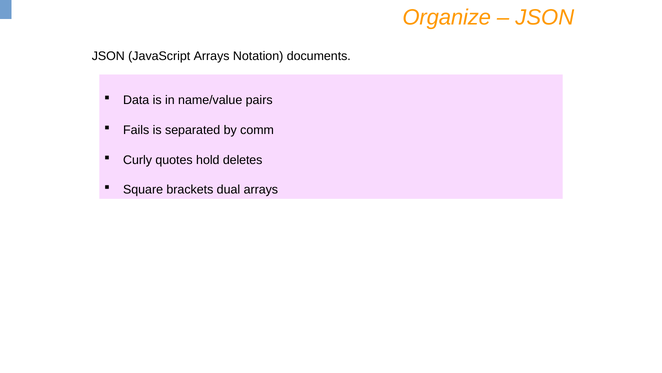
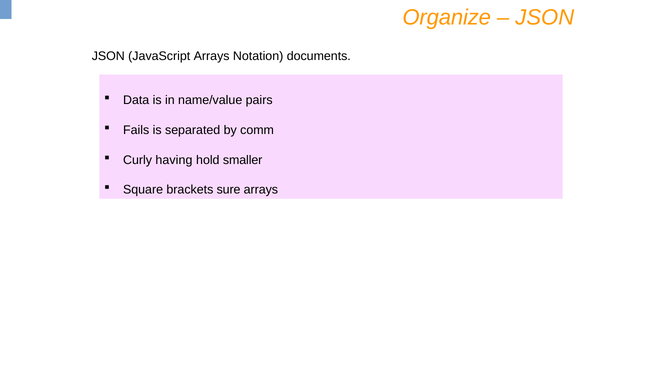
quotes: quotes -> having (174, 160)
deletes: deletes -> smaller (243, 160)
dual: dual -> sure (229, 189)
